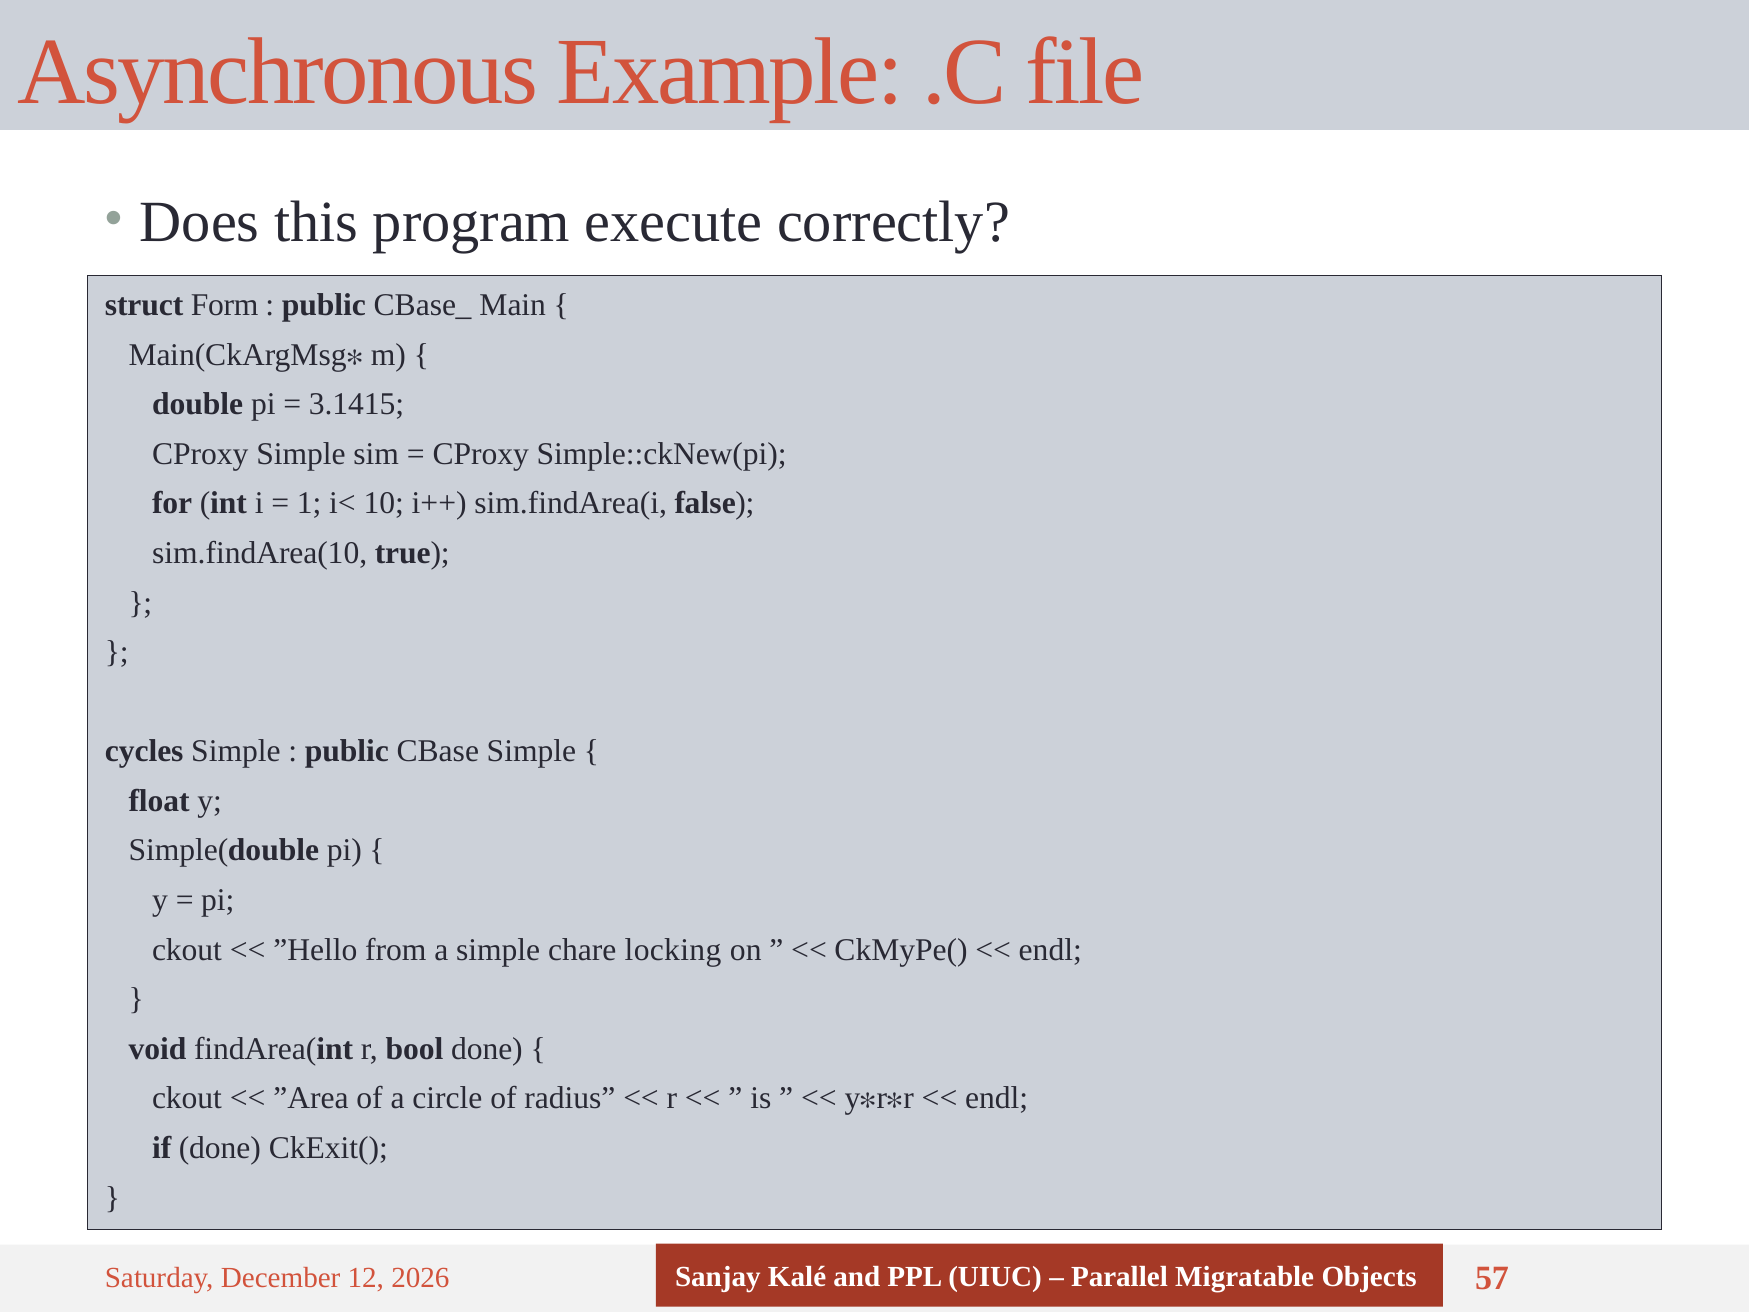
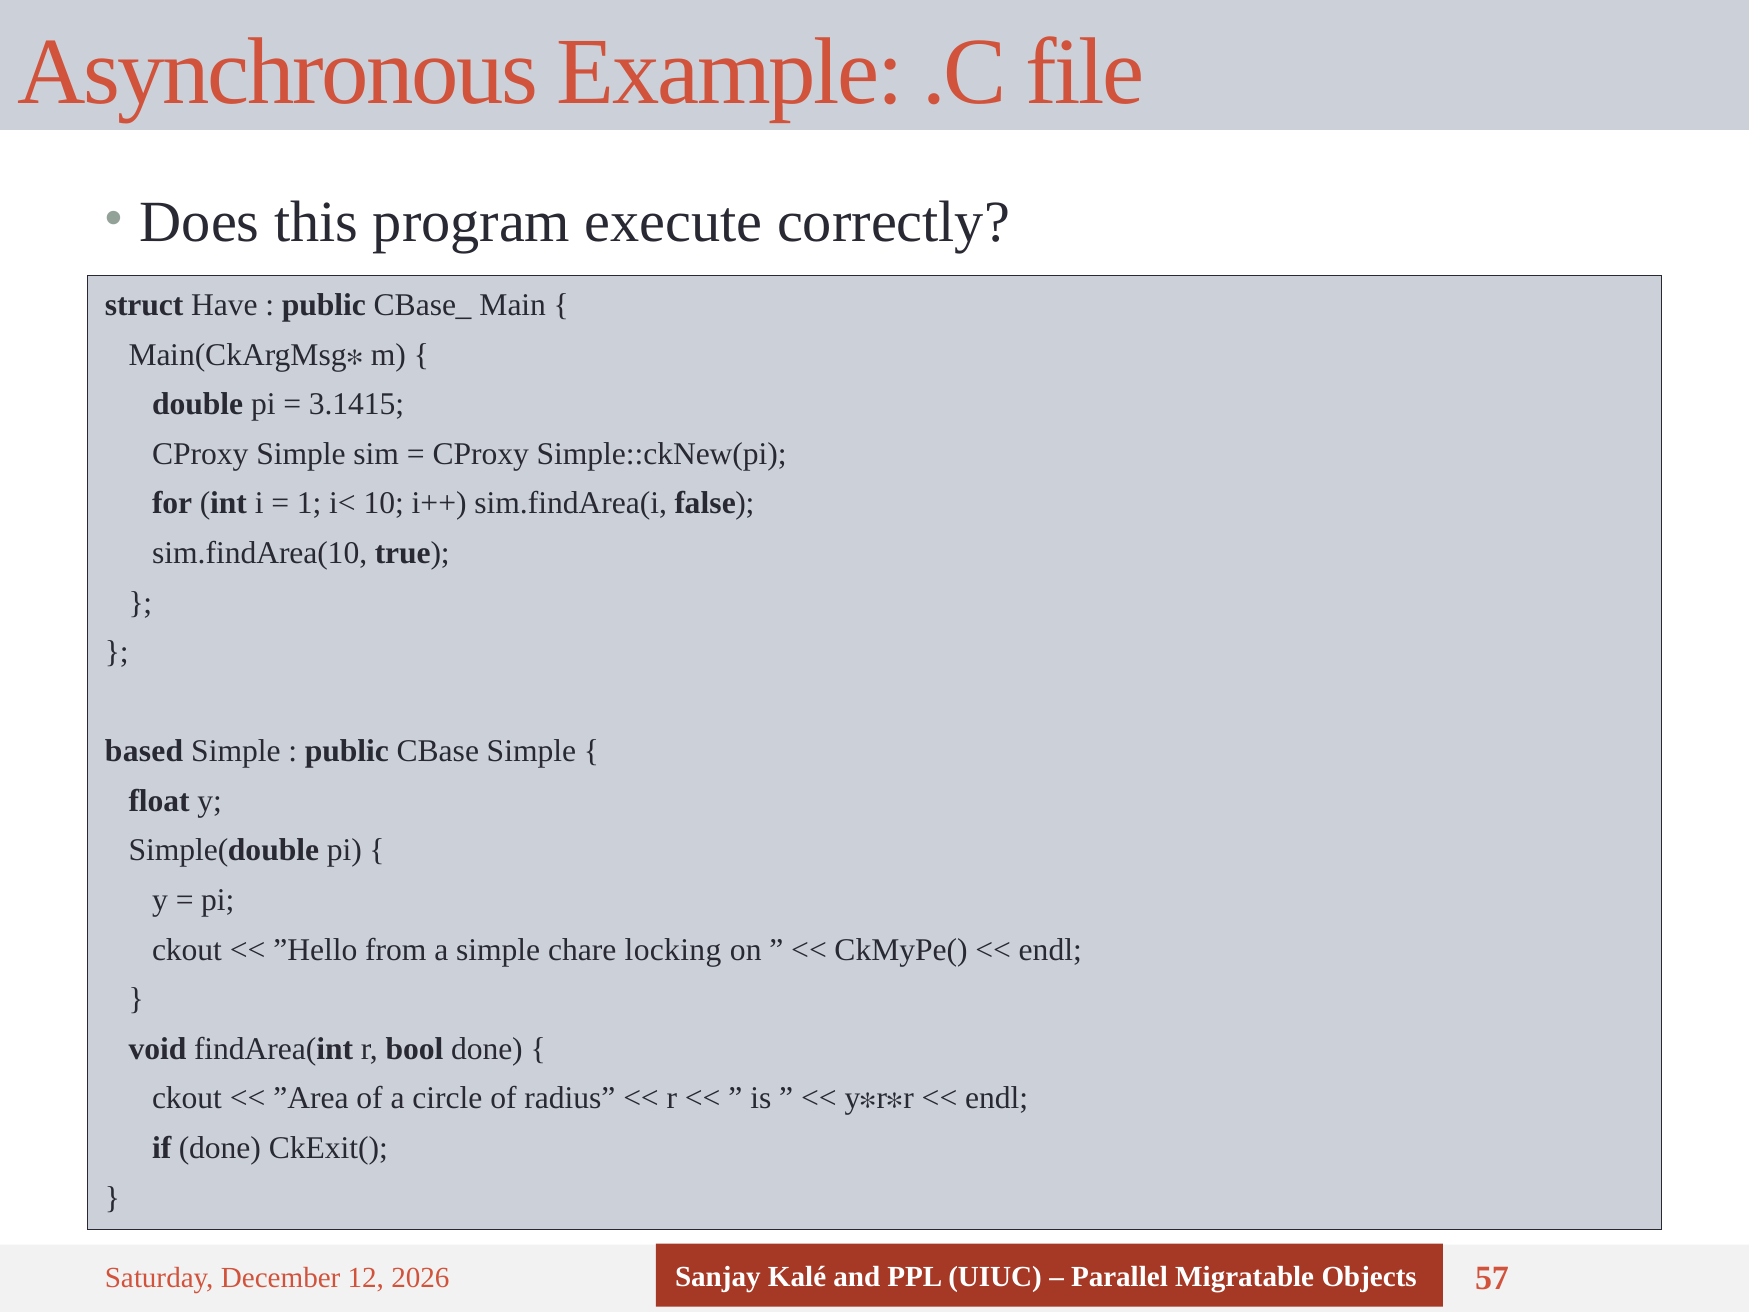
Form: Form -> Have (224, 305)
cycles: cycles -> based (144, 751)
